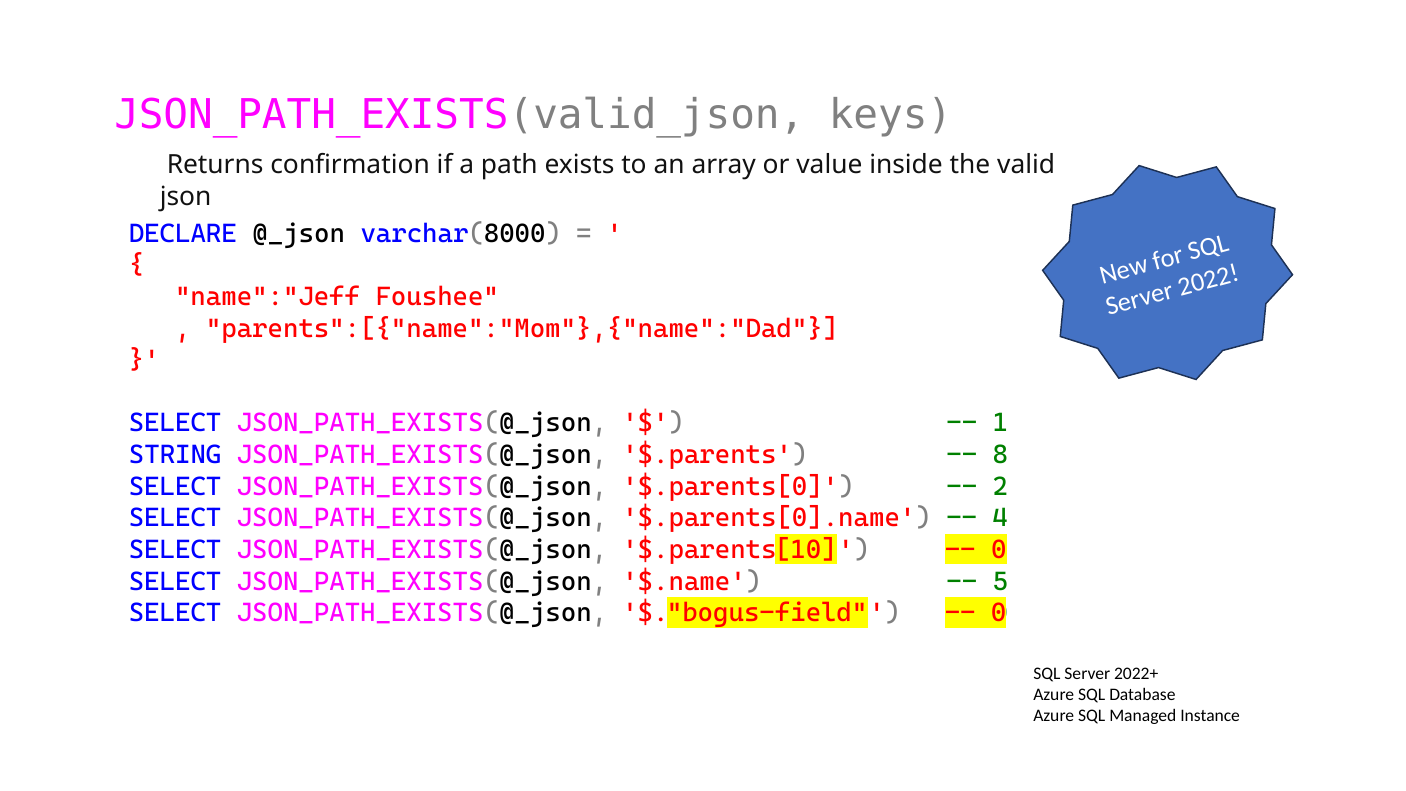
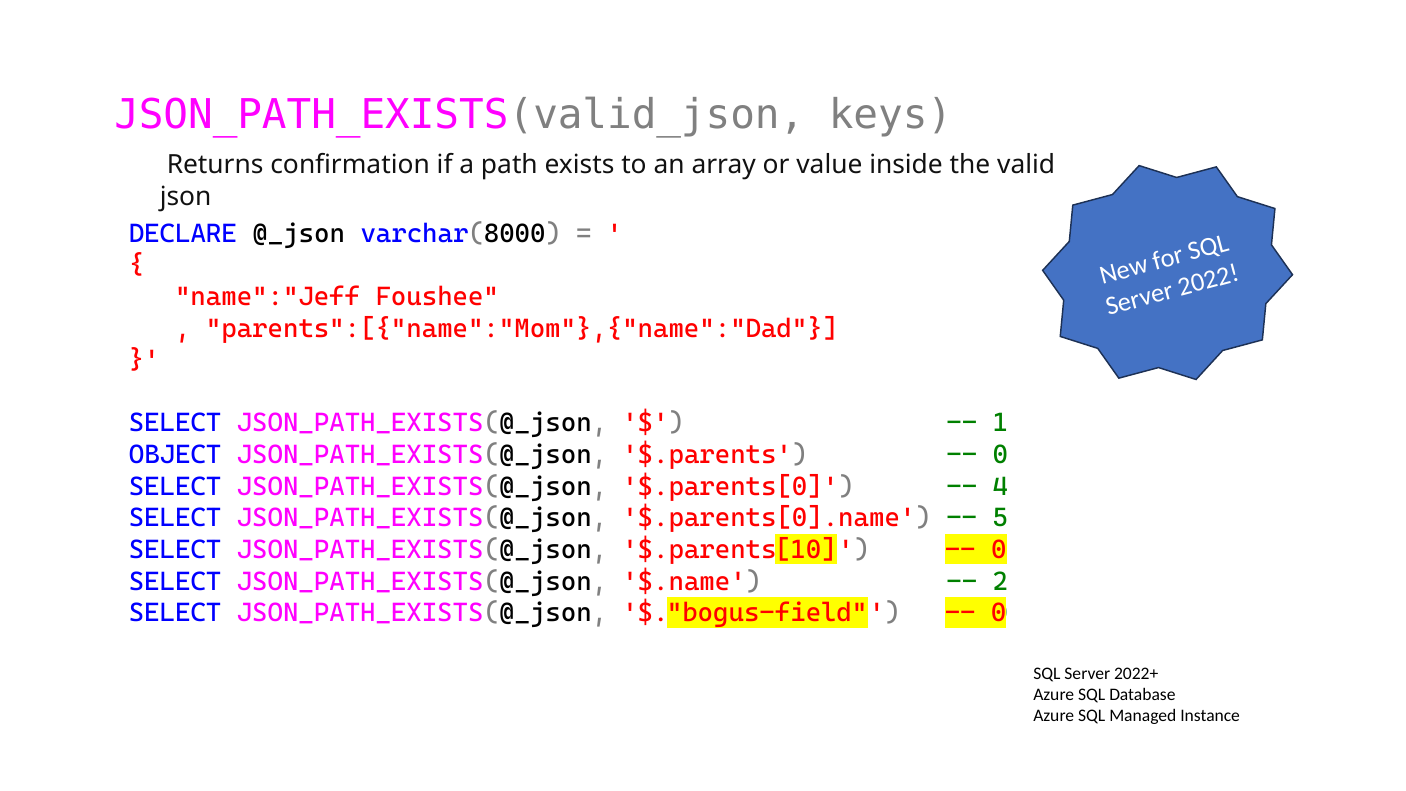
STRING: STRING -> OBJECT (175, 455)
8: 8 -> 0 (1000, 455)
2: 2 -> 4 (1000, 486)
4: 4 -> 5 (1000, 518)
5: 5 -> 2 (1000, 581)
